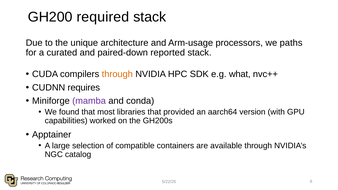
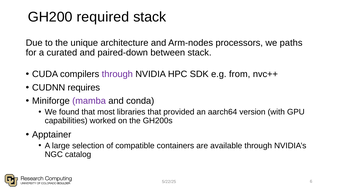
Arm-usage: Arm-usage -> Arm-nodes (191, 43)
reported: reported -> between (168, 53)
through colour: orange -> purple (117, 74)
what: what -> from (240, 74)
